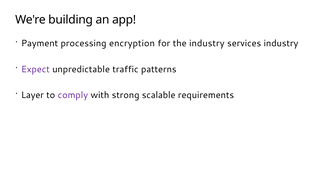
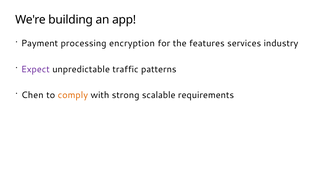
the industry: industry -> features (207, 43)
Layer: Layer -> Chen (32, 95)
comply colour: purple -> orange (73, 95)
